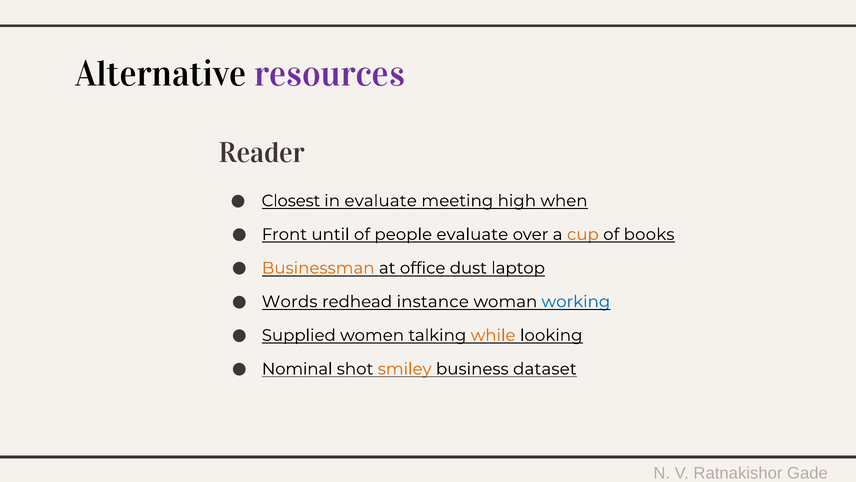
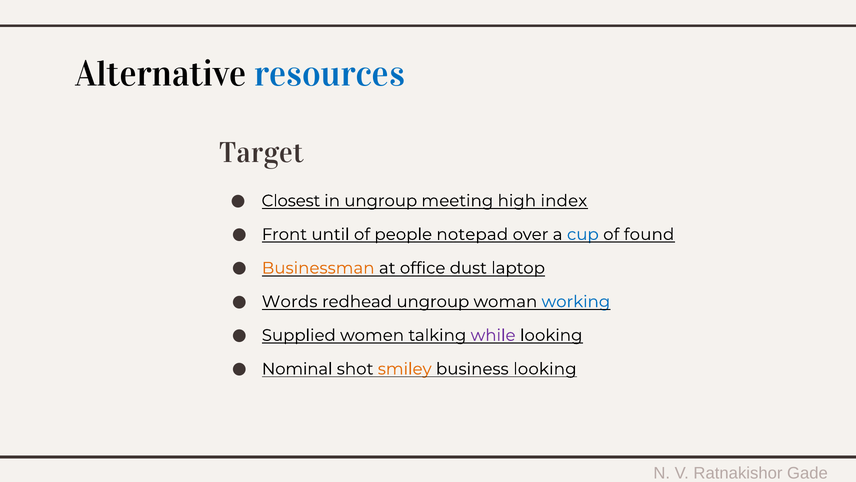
resources colour: purple -> blue (330, 74)
Reader: Reader -> Target (262, 153)
in evaluate: evaluate -> ungroup (381, 201)
when: when -> index (564, 201)
people evaluate: evaluate -> notepad (472, 234)
cup colour: orange -> blue (583, 234)
books: books -> found (649, 234)
redhead instance: instance -> ungroup (433, 301)
while colour: orange -> purple (493, 335)
business dataset: dataset -> looking (545, 369)
